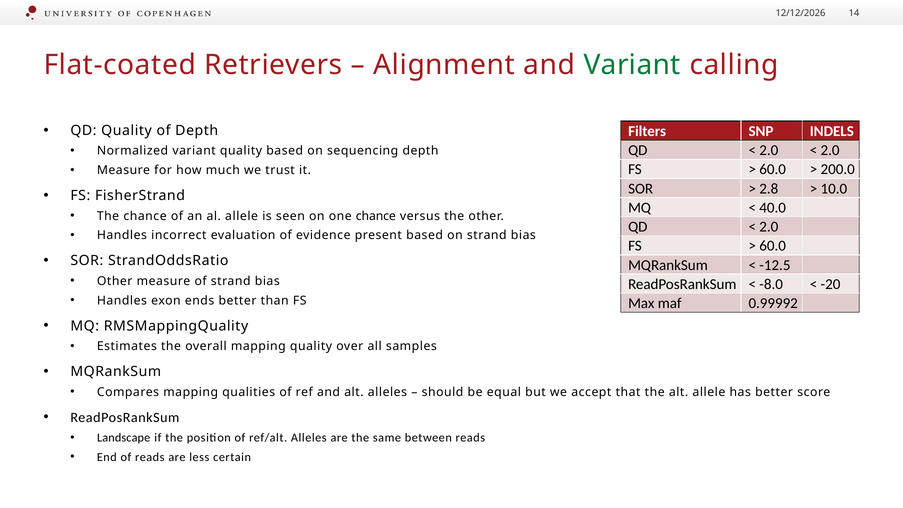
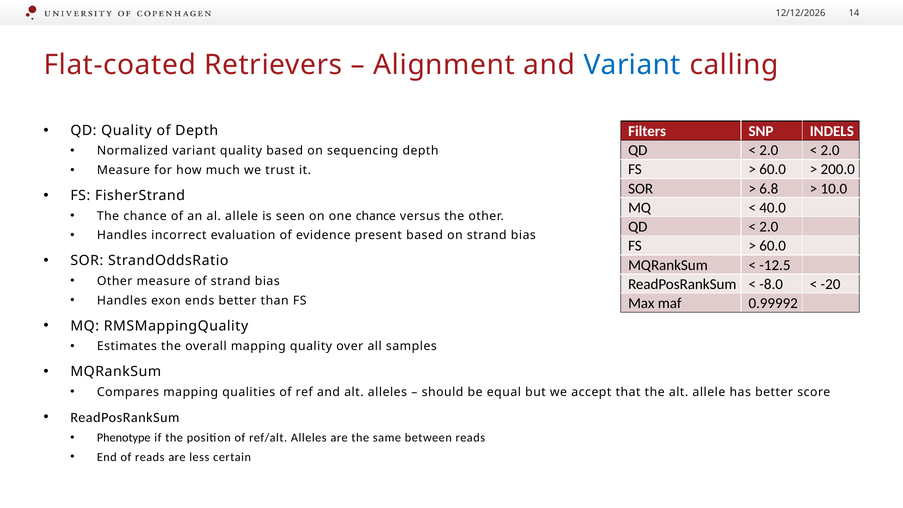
Variant colour: green -> blue (632, 65)
2.8: 2.8 -> 6.8 (769, 189)
Landscape: Landscape -> Phenotype (124, 438)
